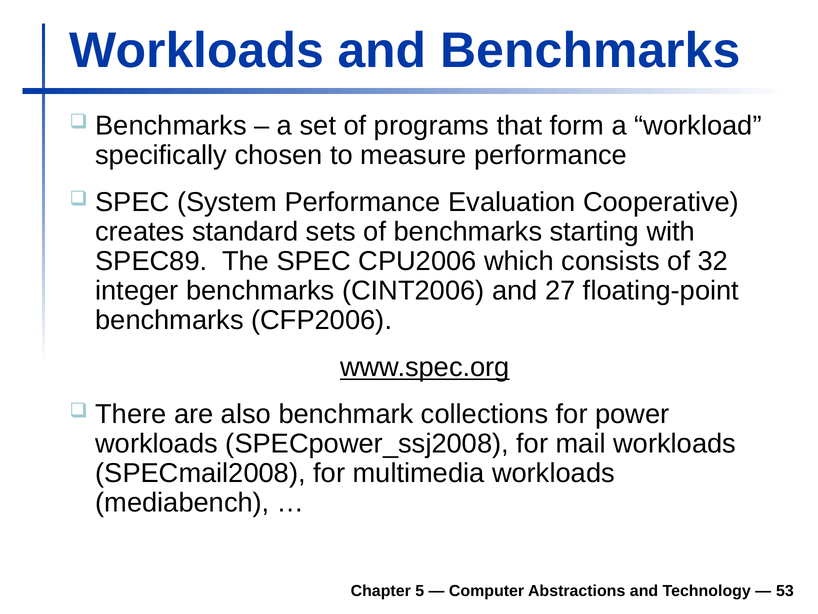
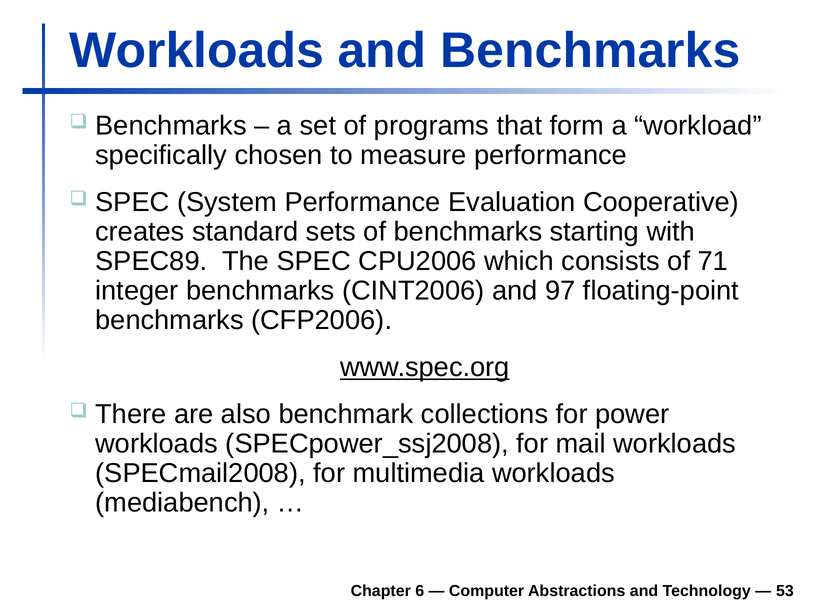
32: 32 -> 71 (713, 261)
27: 27 -> 97 (560, 290)
5: 5 -> 6 (420, 590)
